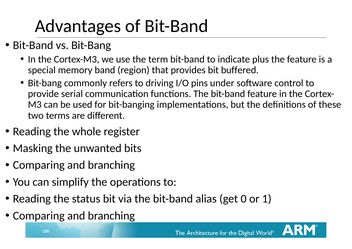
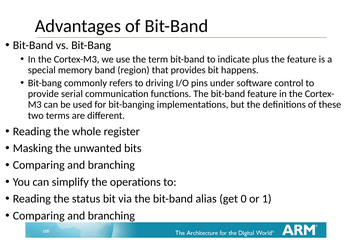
buffered: buffered -> happens (240, 70)
